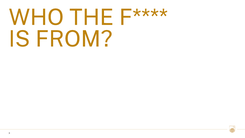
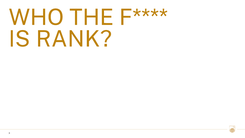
FROM: FROM -> RANK (74, 39)
